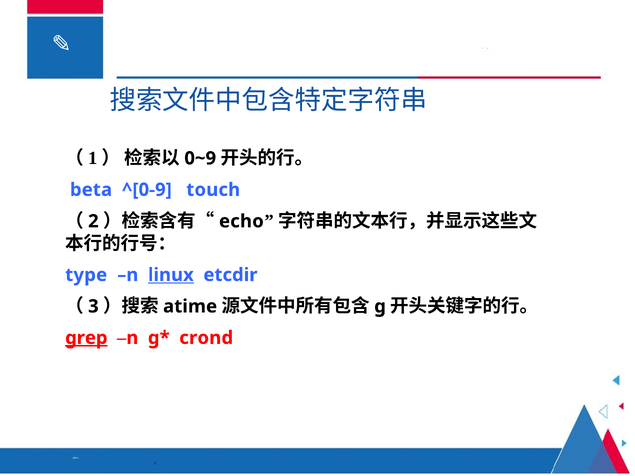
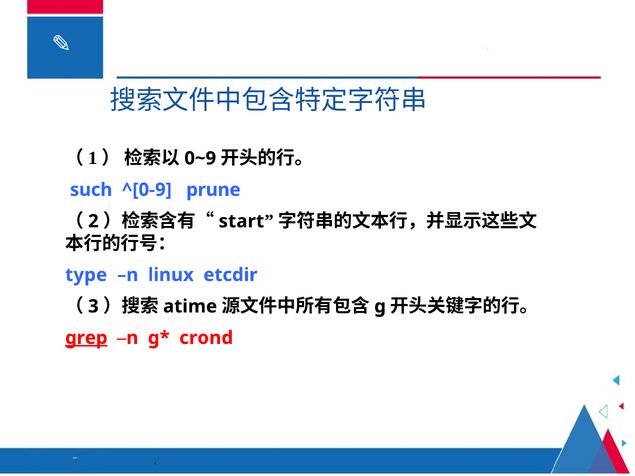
beta: beta -> such (91, 190)
touch: touch -> prune (213, 190)
echo: echo -> start (241, 221)
linux underline: present -> none (171, 275)
